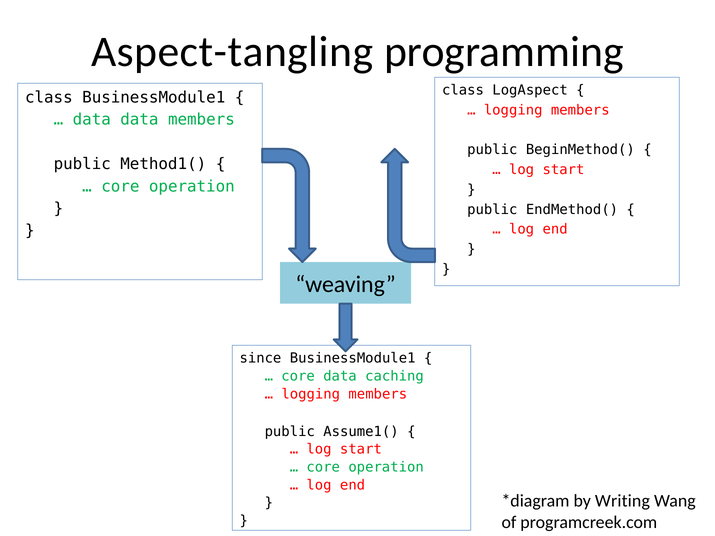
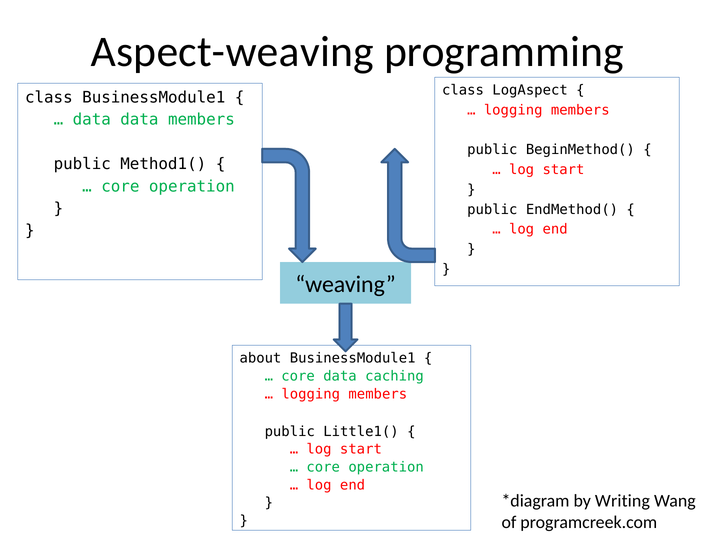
Aspect-tangling: Aspect-tangling -> Aspect-weaving (232, 52)
since: since -> about (260, 358)
Assume1(: Assume1( -> Little1( (361, 432)
